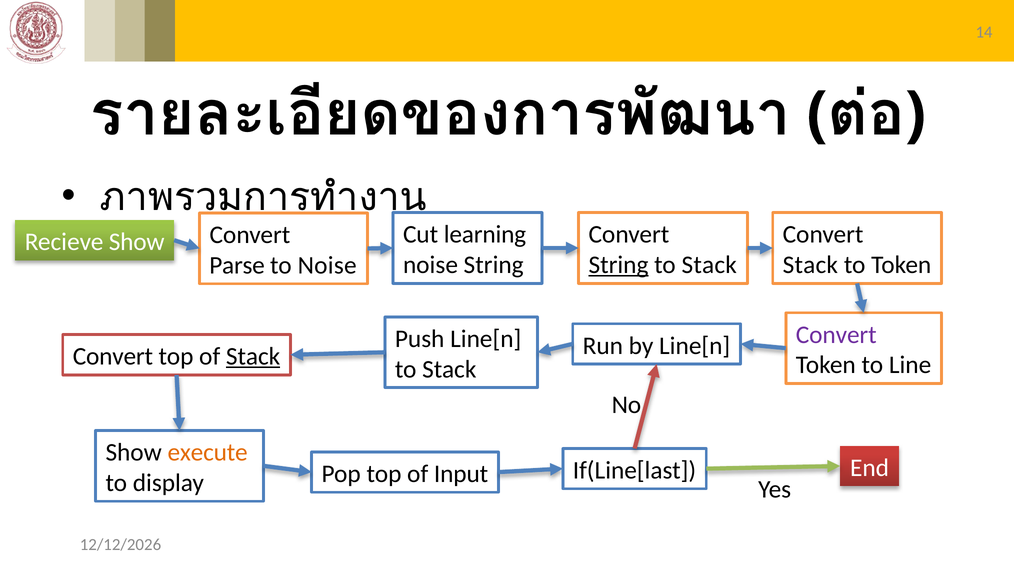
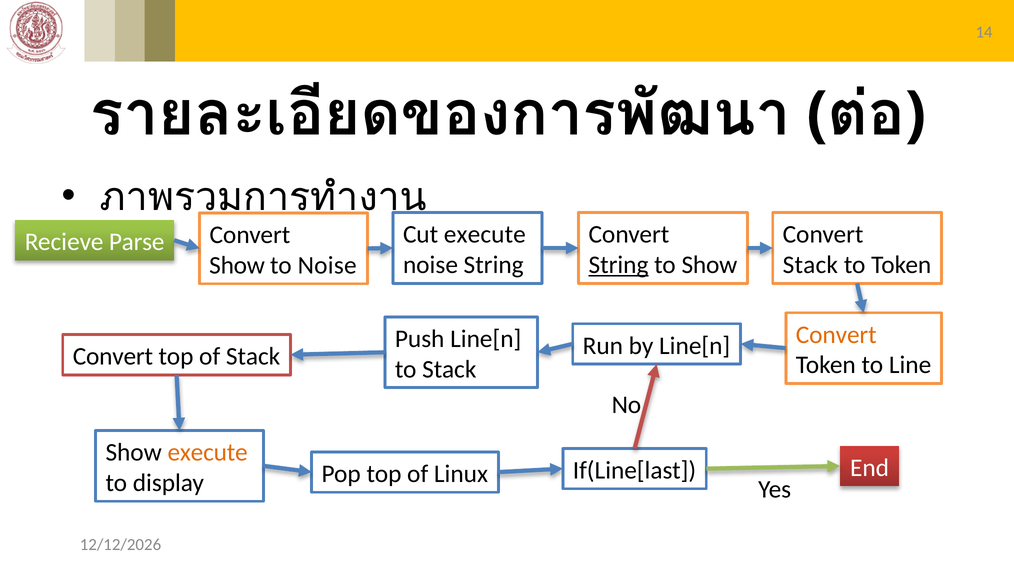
Cut learning: learning -> execute (485, 235)
Recieve Show: Show -> Parse (137, 242)
Stack: Stack -> Show (709, 265)
Parse: Parse -> Show (237, 266)
Convert colour: purple -> orange (836, 335)
Stack underline: present -> none (253, 357)
Input: Input -> Linux (461, 474)
